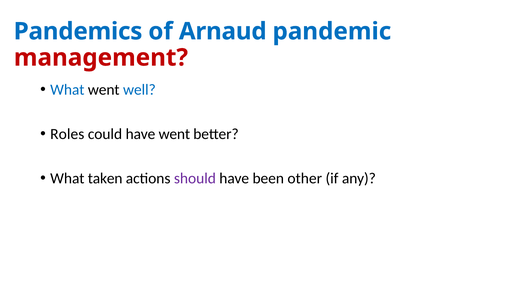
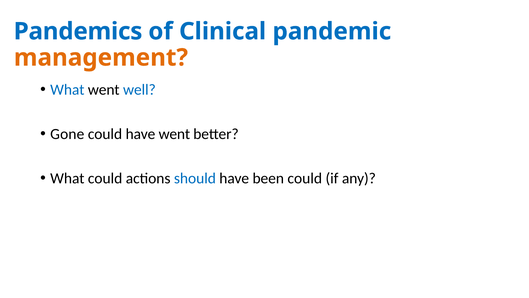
Arnaud: Arnaud -> Clinical (223, 31)
management colour: red -> orange (101, 58)
Roles: Roles -> Gone (67, 134)
What taken: taken -> could (105, 178)
should colour: purple -> blue (195, 178)
been other: other -> could (305, 178)
